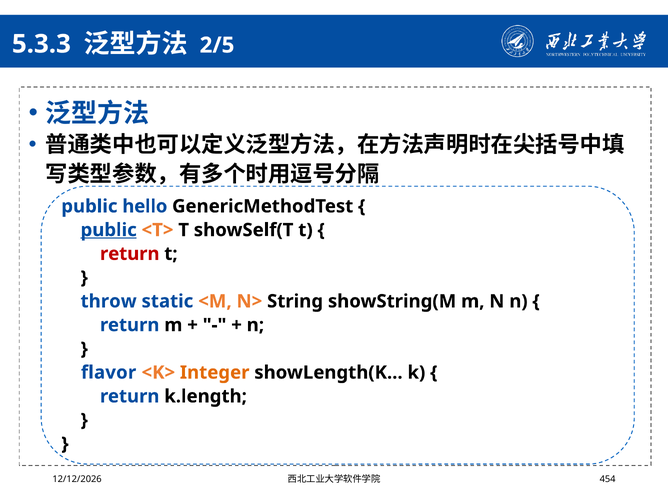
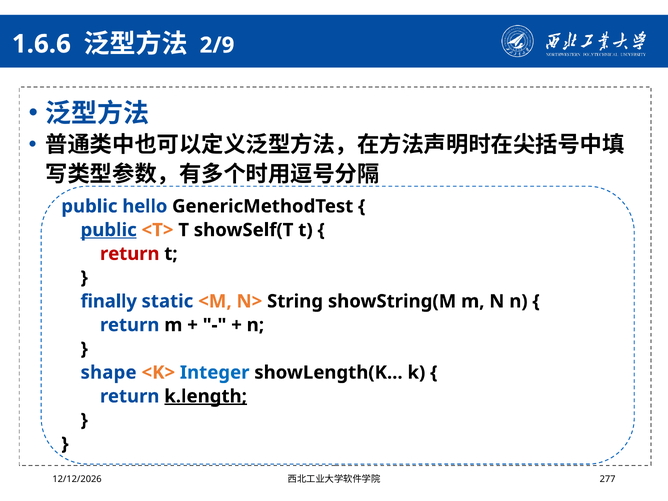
5.3.3: 5.3.3 -> 1.6.6 (41, 44)
2/5: 2/5 -> 2/9 (217, 45)
throw: throw -> finally (109, 301)
flavor: flavor -> shape (109, 373)
Integer colour: orange -> blue (215, 373)
k.length underline: none -> present (206, 396)
454: 454 -> 277 (608, 479)
